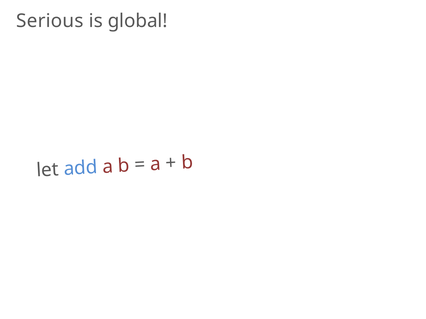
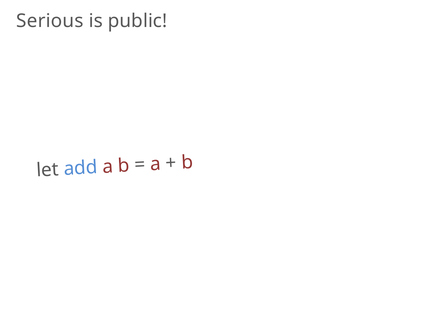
global: global -> public (138, 21)
